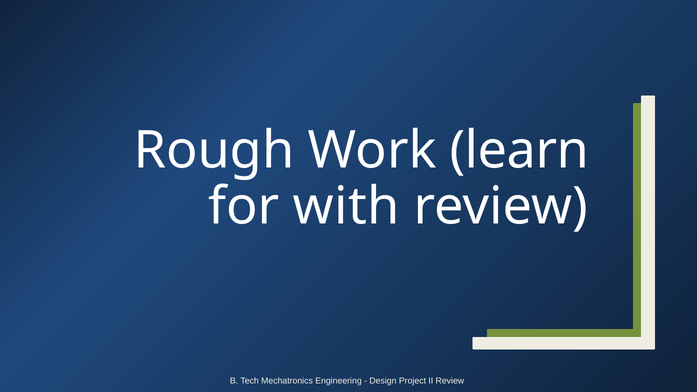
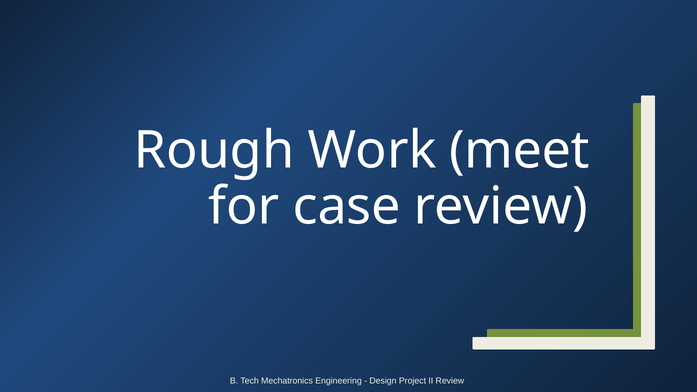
learn: learn -> meet (519, 151)
with: with -> case (347, 206)
